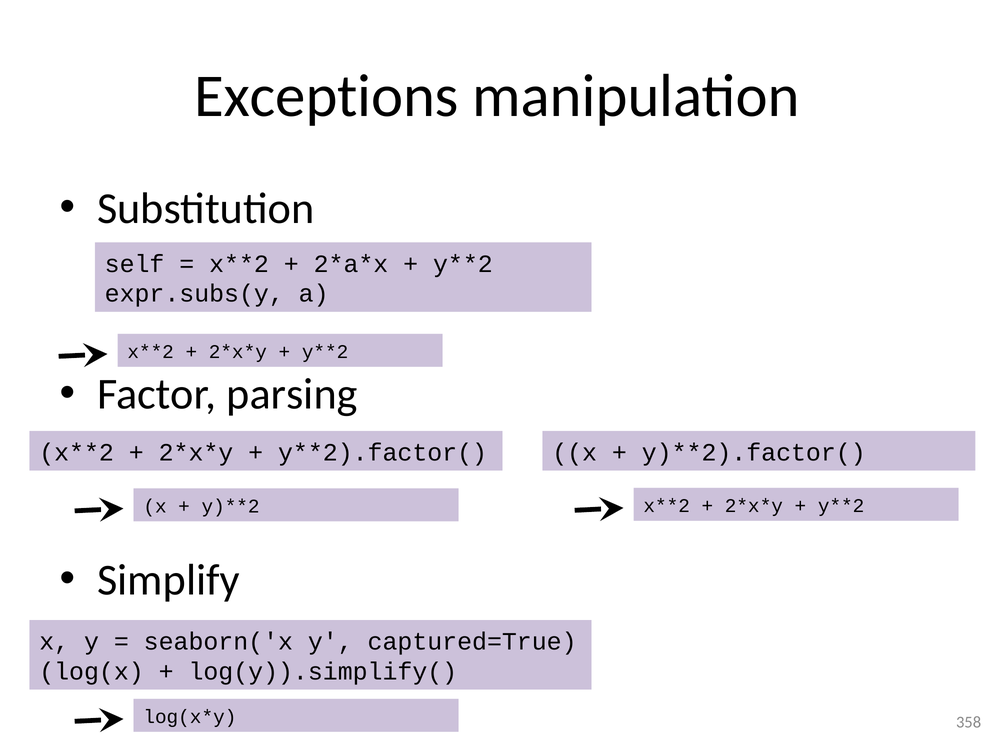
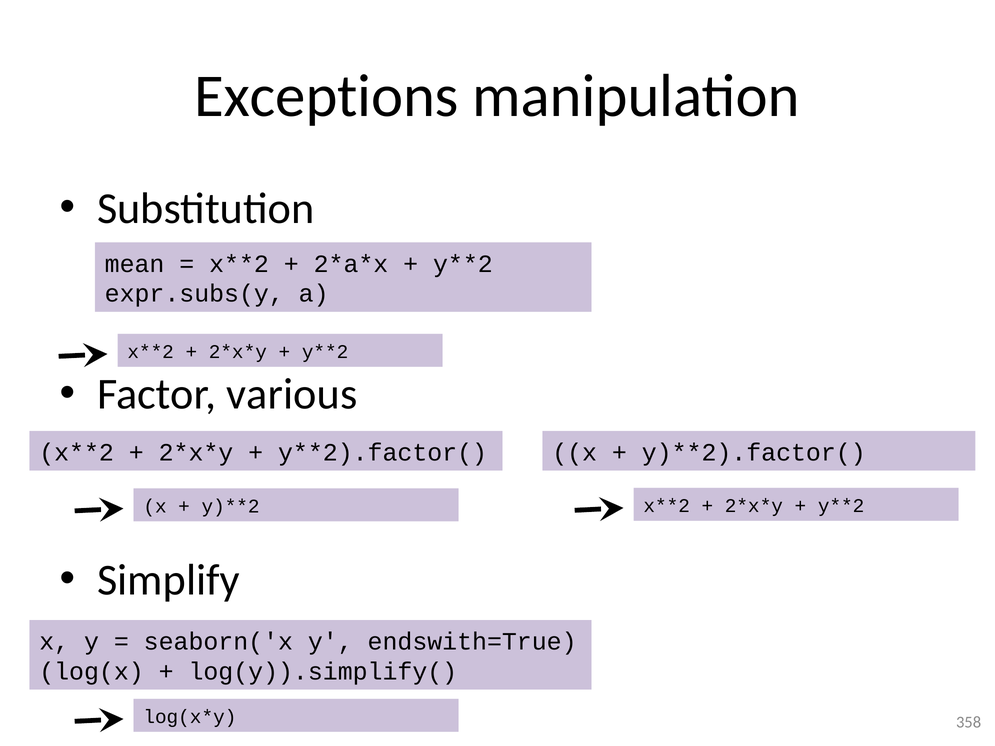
self: self -> mean (135, 264)
parsing: parsing -> various (292, 395)
captured=True: captured=True -> endswith=True (472, 642)
